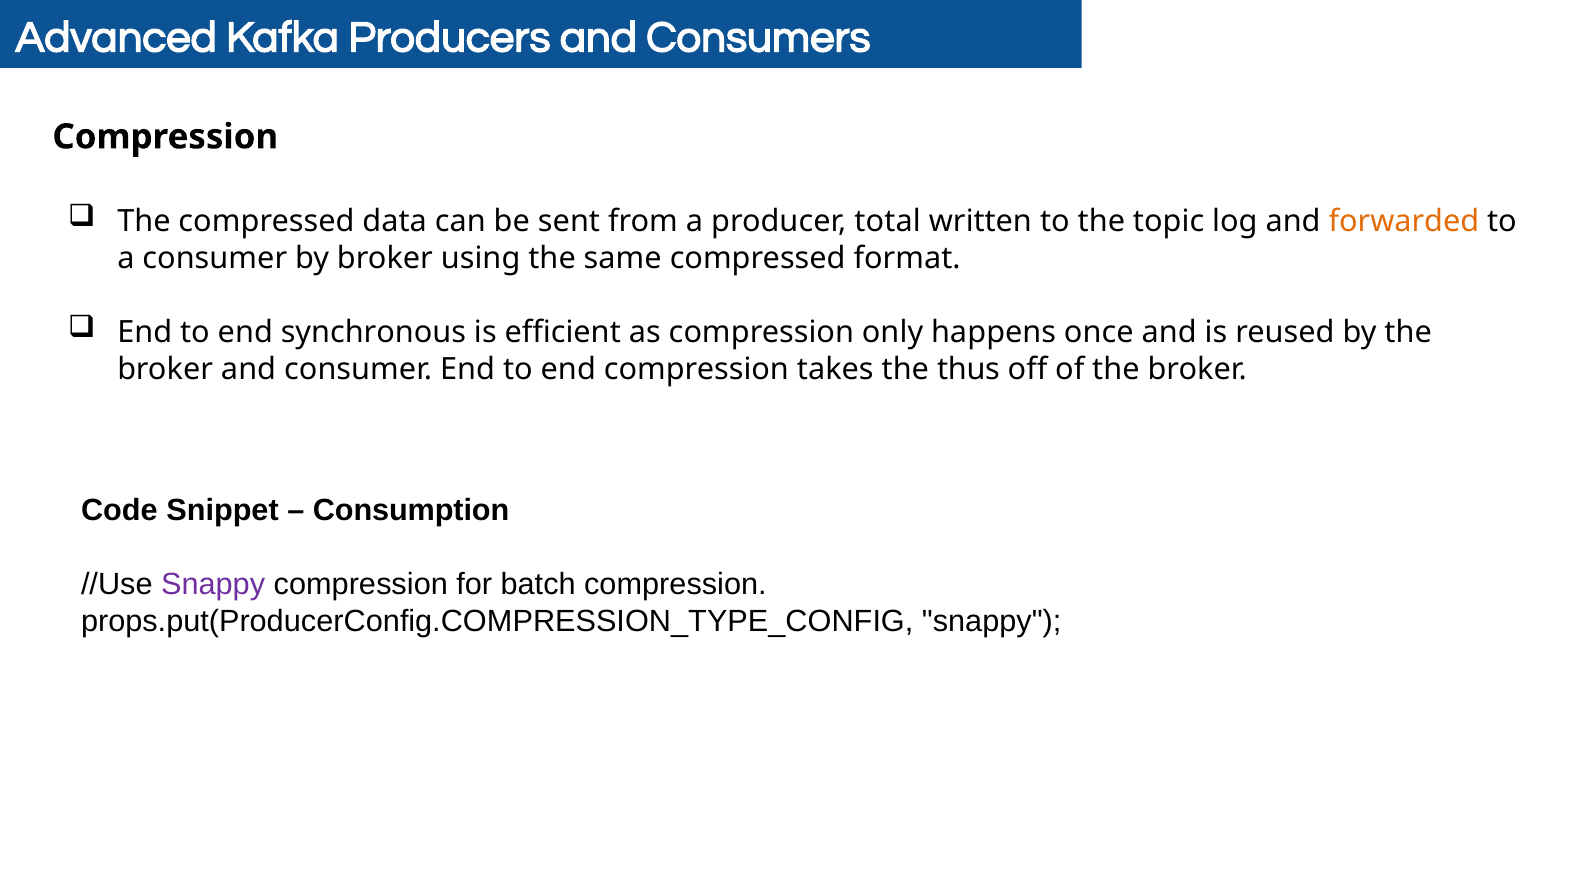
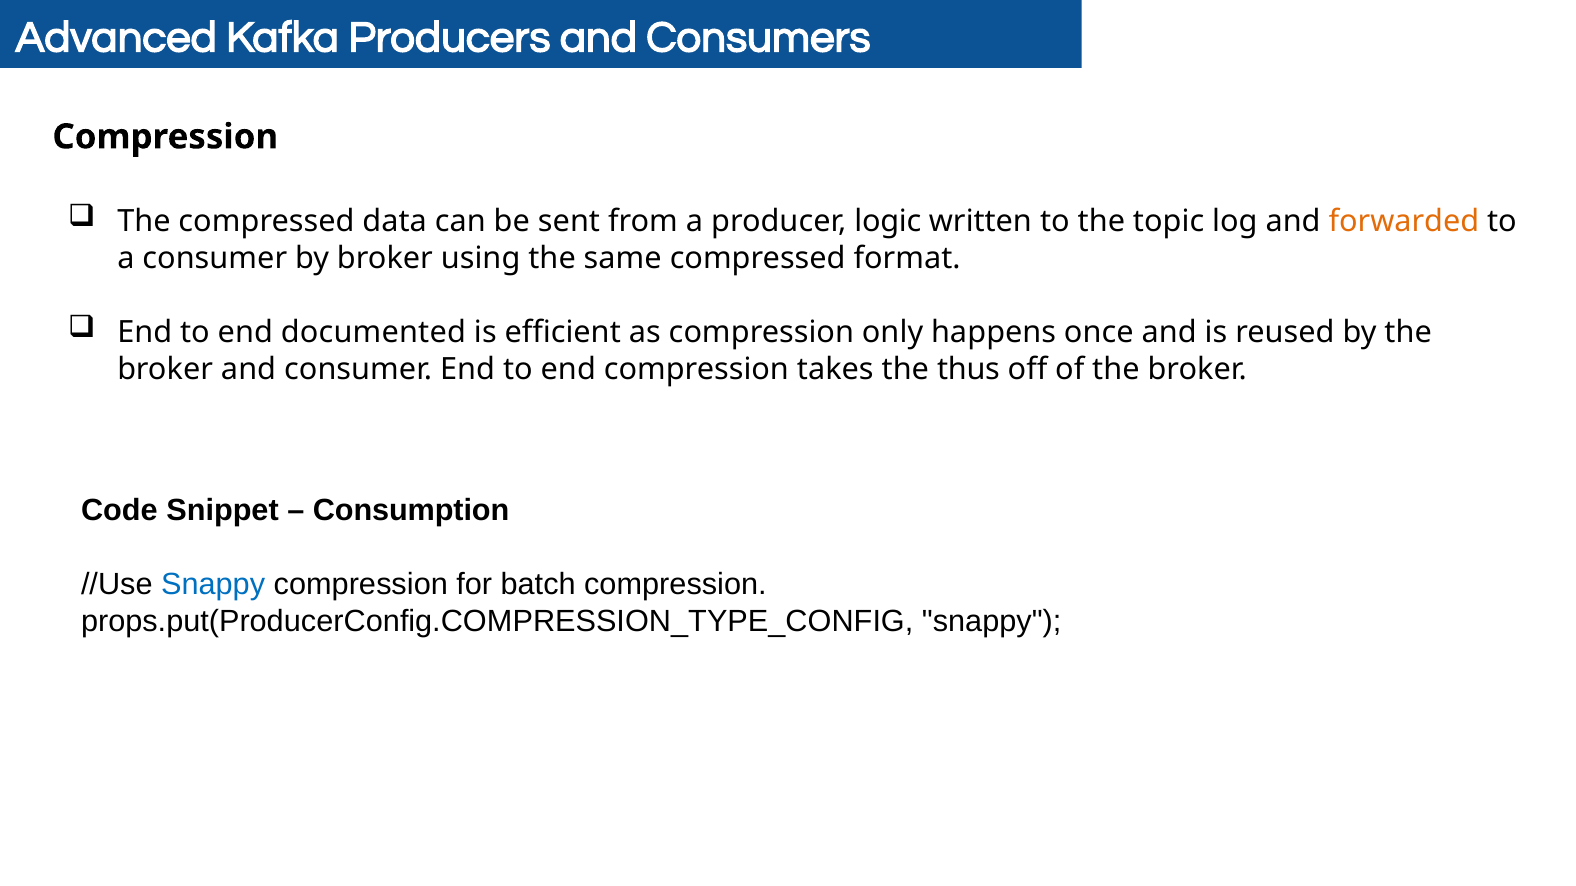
total: total -> logic (888, 222)
synchronous: synchronous -> documented (373, 332)
Snappy colour: purple -> blue (213, 584)
